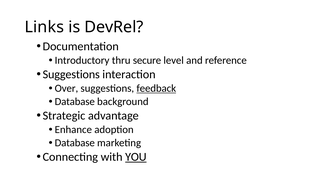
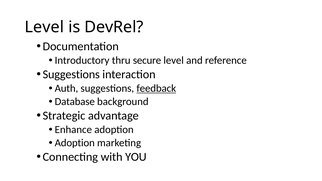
Links: Links -> Level (44, 27)
Over: Over -> Auth (66, 88)
Database: Database -> Adoption (75, 143)
YOU underline: present -> none (136, 157)
